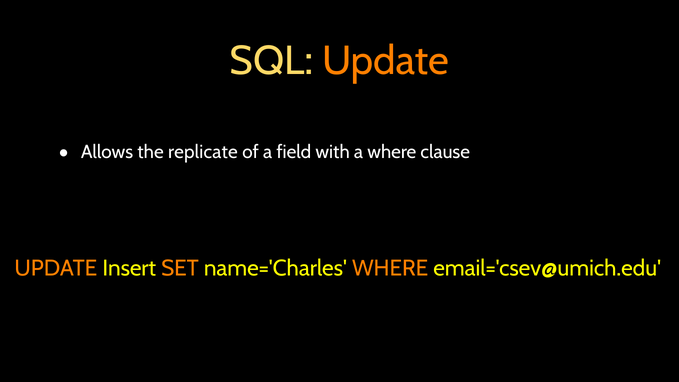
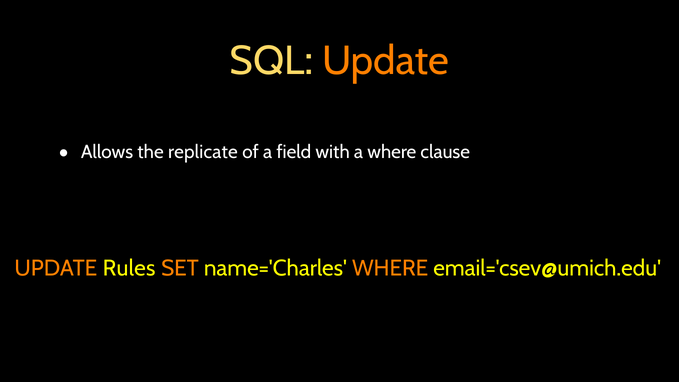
Insert: Insert -> Rules (129, 268)
